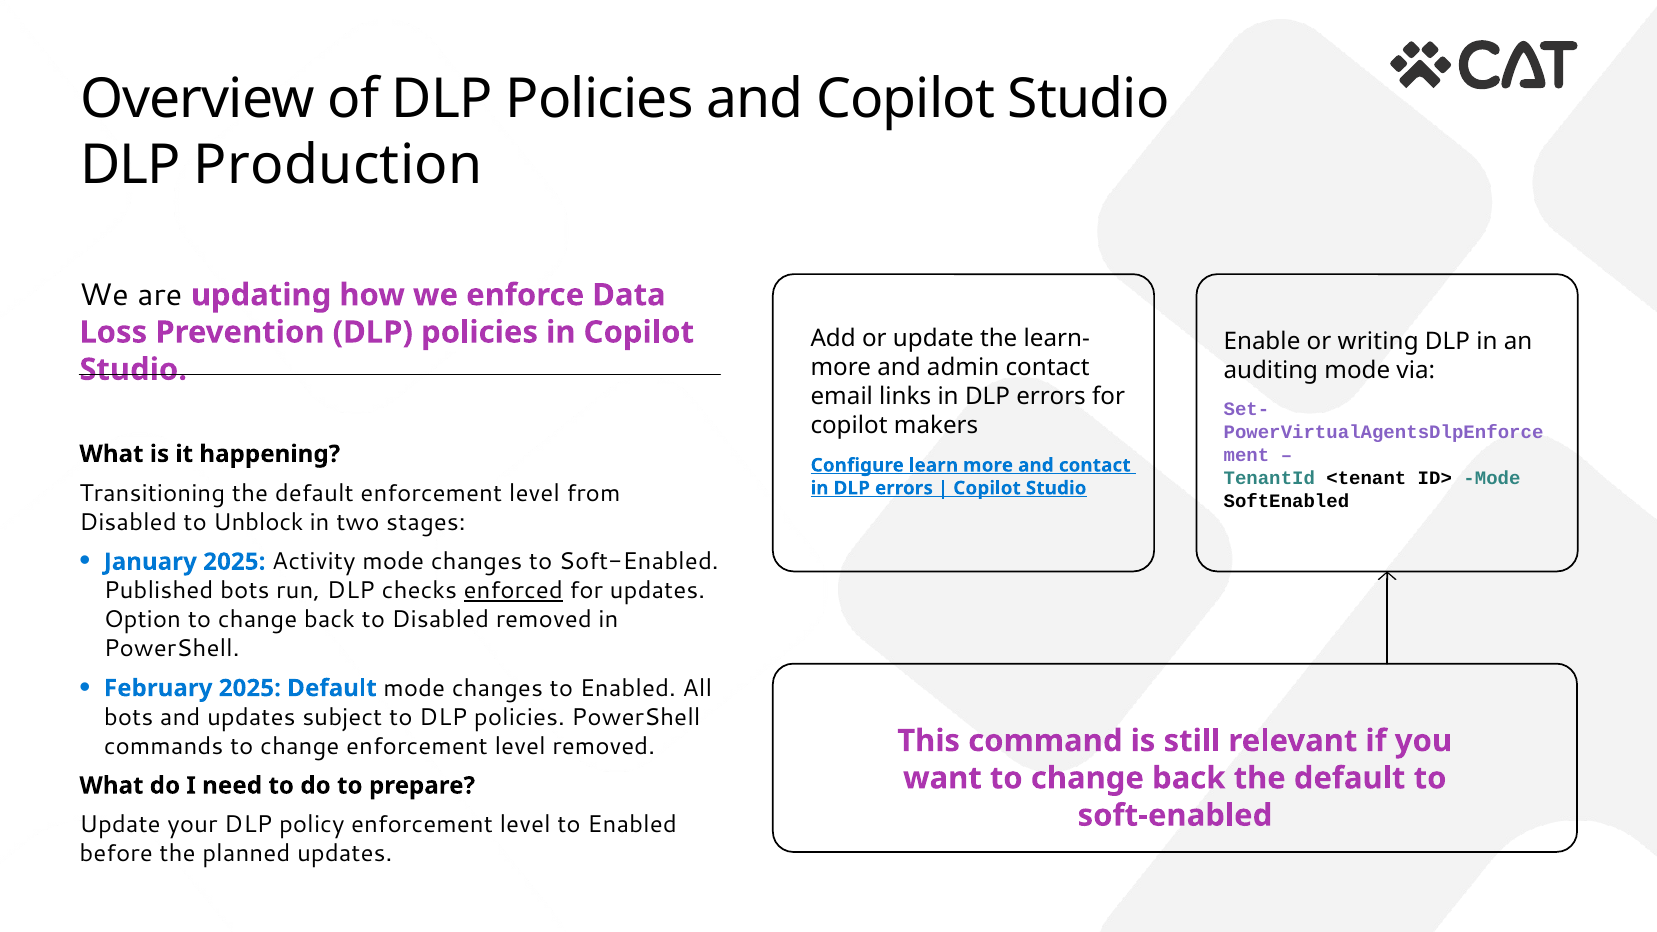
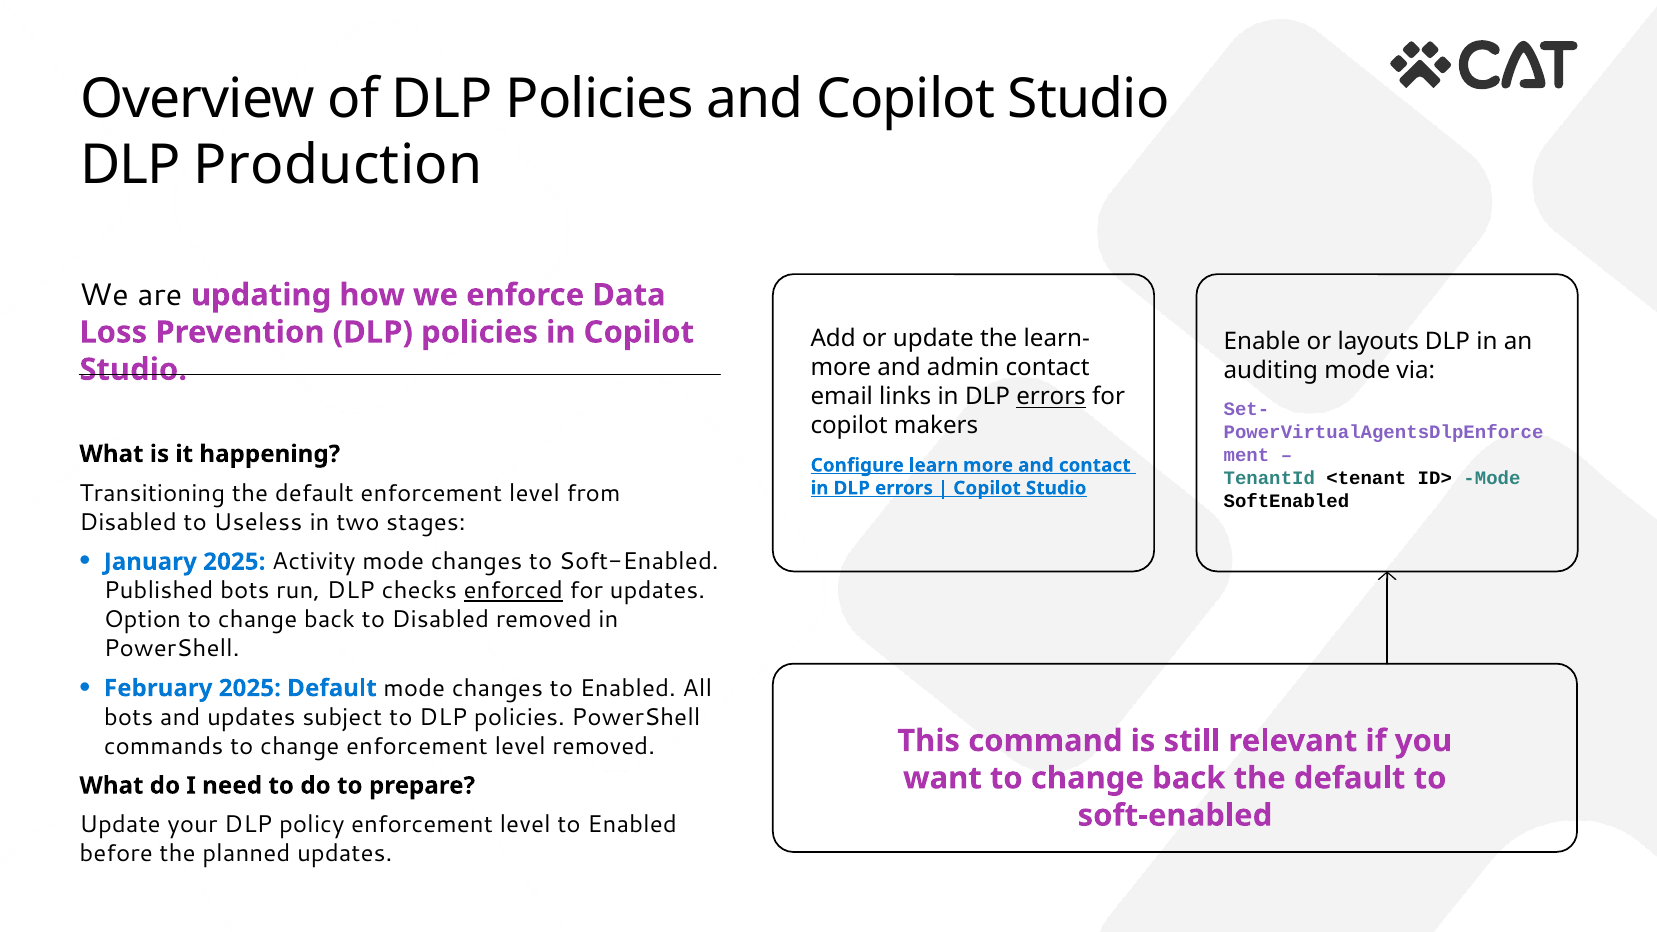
writing: writing -> layouts (1378, 341)
errors underline: none -> present (1051, 397)
Unblock: Unblock -> Useless (258, 522)
